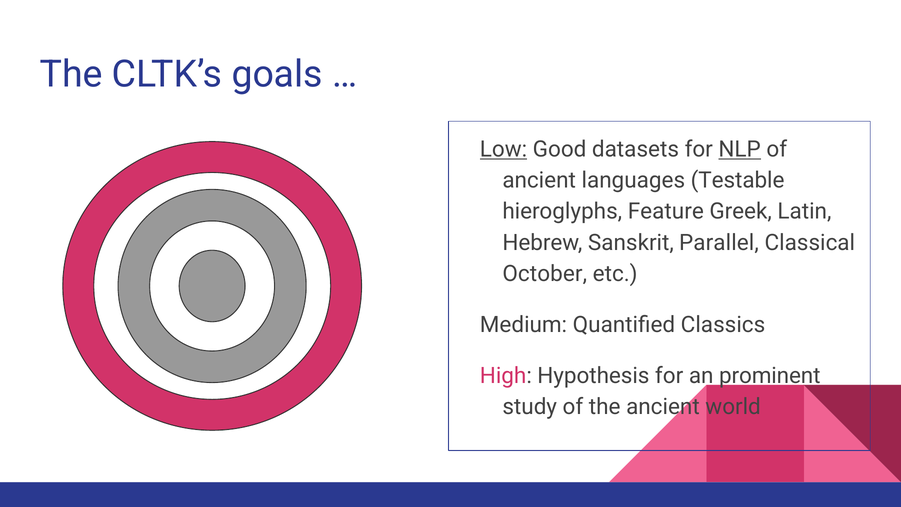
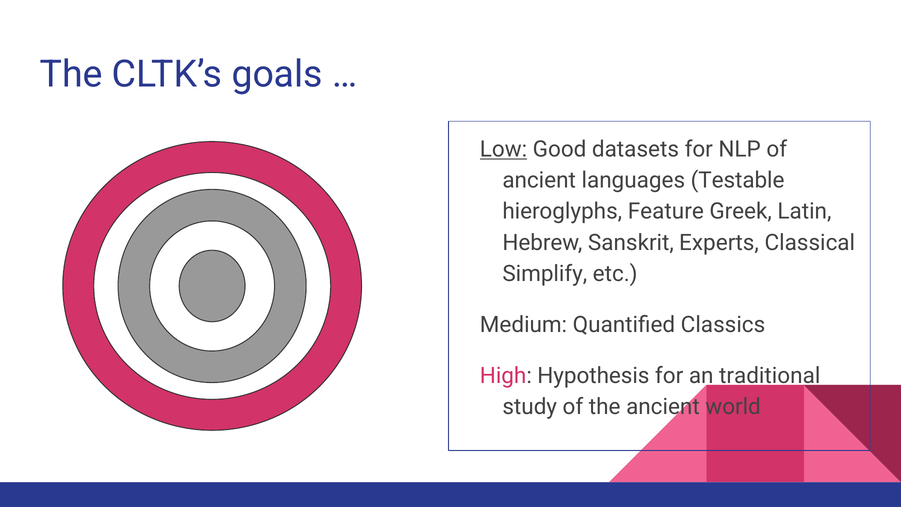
NLP underline: present -> none (740, 149)
Parallel: Parallel -> Experts (719, 243)
October: October -> Simplify (545, 274)
prominent: prominent -> traditional (770, 376)
